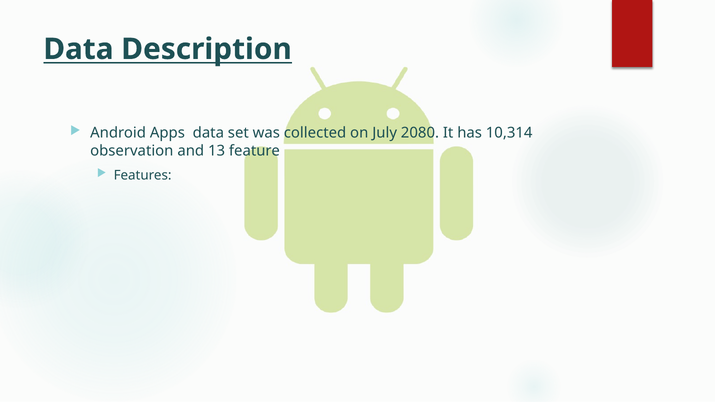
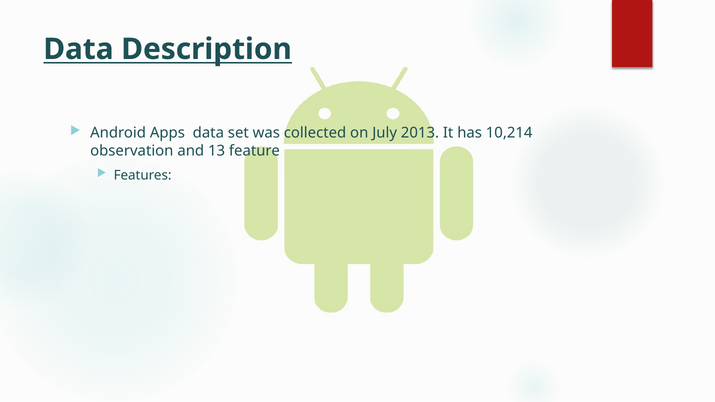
2080: 2080 -> 2013 (420, 133)
10,314: 10,314 -> 10,214 (509, 133)
